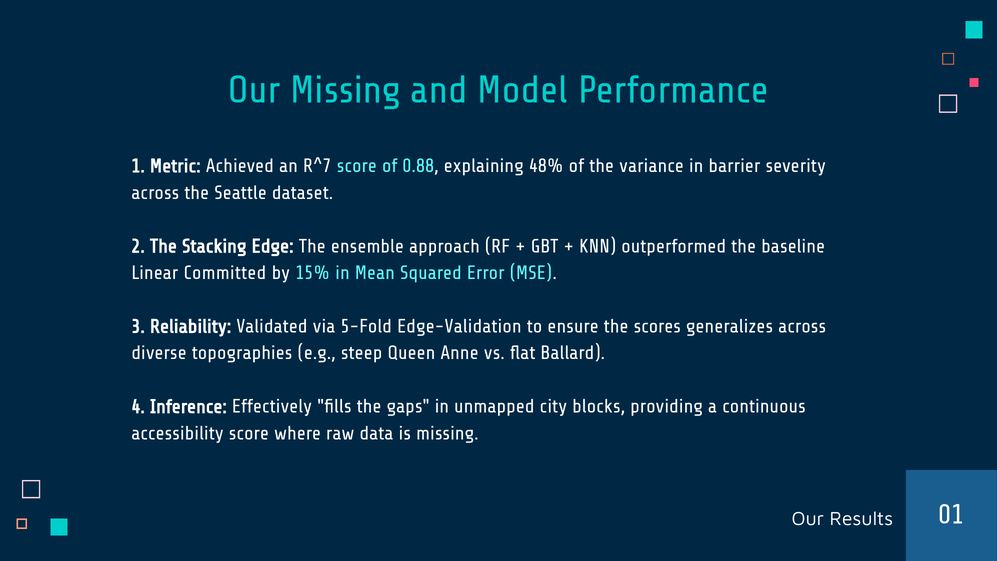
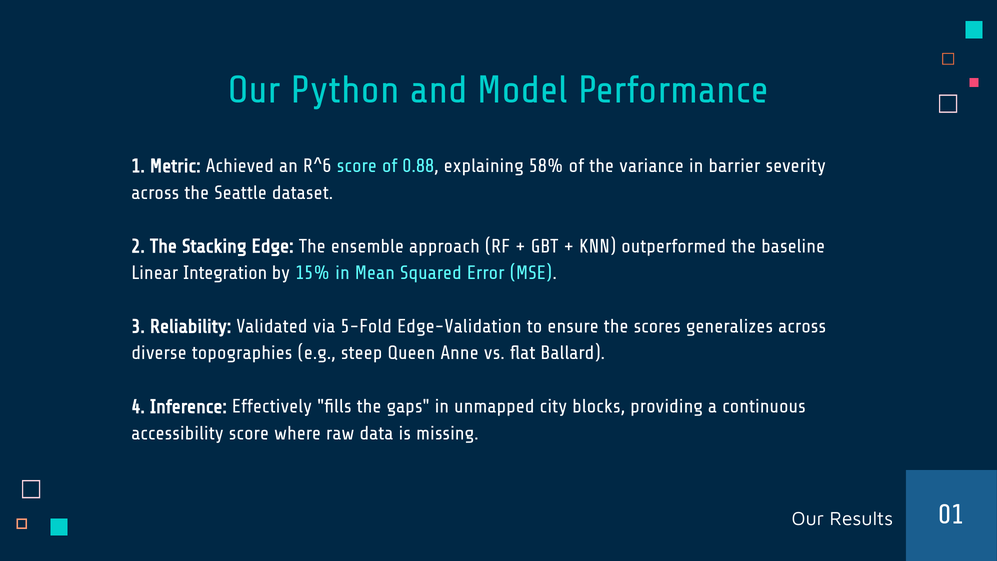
Our Missing: Missing -> Python (345, 90)
R^7: R^7 -> R^6 (317, 166)
48%: 48% -> 58% (546, 166)
Committed: Committed -> Integration (225, 273)
